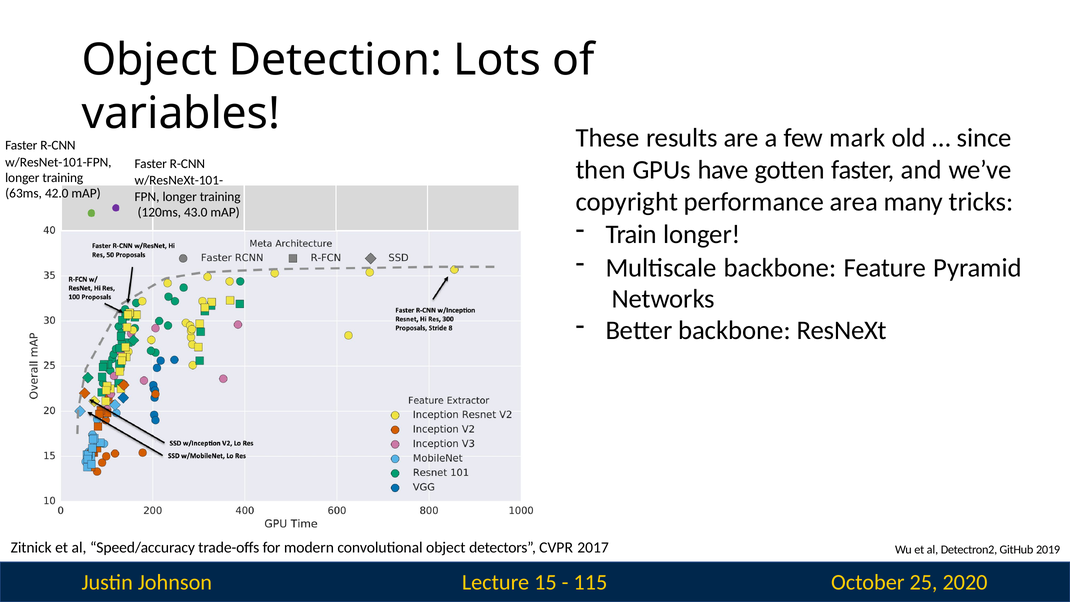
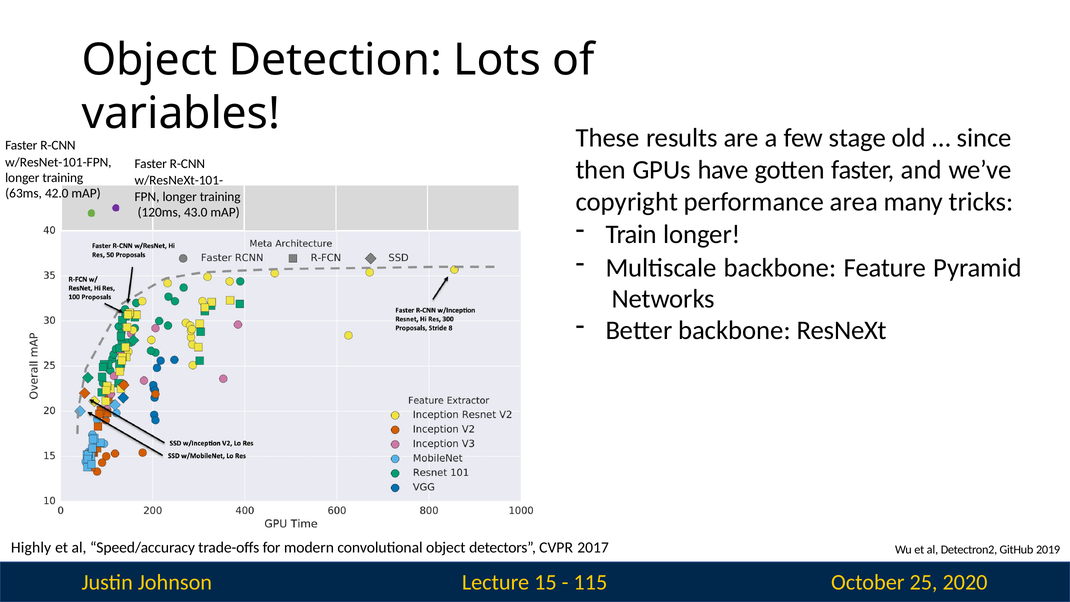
mark: mark -> stage (858, 138)
Zitnick: Zitnick -> Highly (31, 548)
